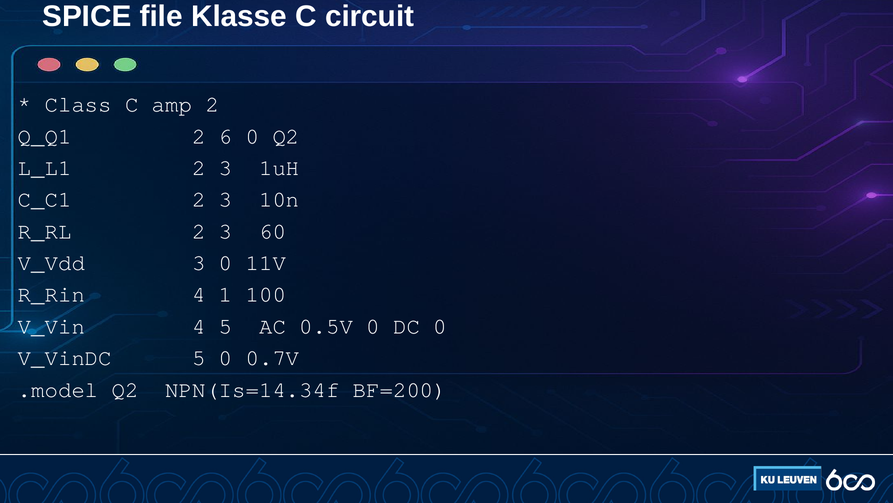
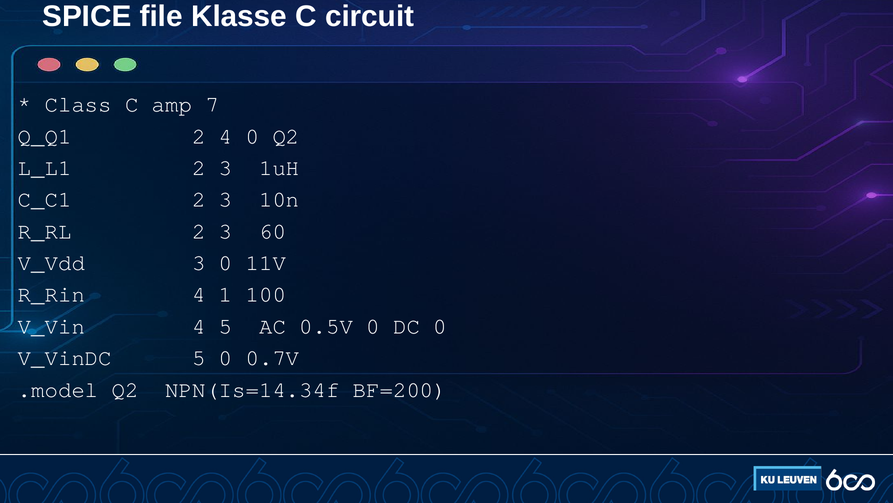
amp 2: 2 -> 7 (212, 104)
2 6: 6 -> 4 (226, 136)
